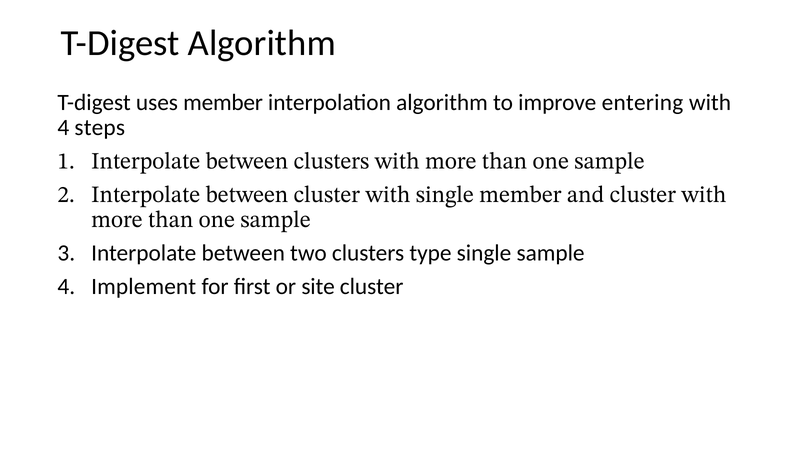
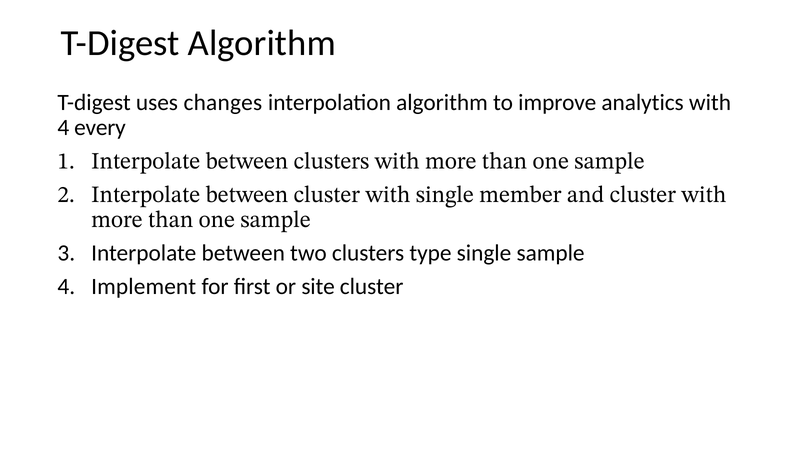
uses member: member -> changes (223, 102)
entering: entering -> analytics (643, 102)
steps: steps -> every (100, 128)
